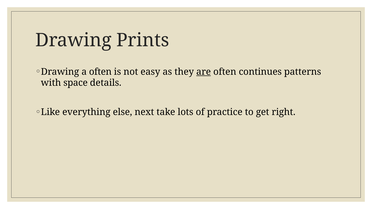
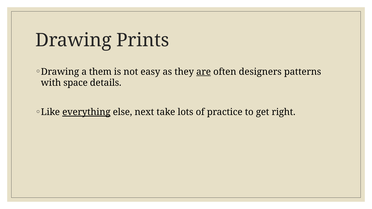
a often: often -> them (100, 72)
continues: continues -> designers (260, 72)
everything underline: none -> present (86, 112)
